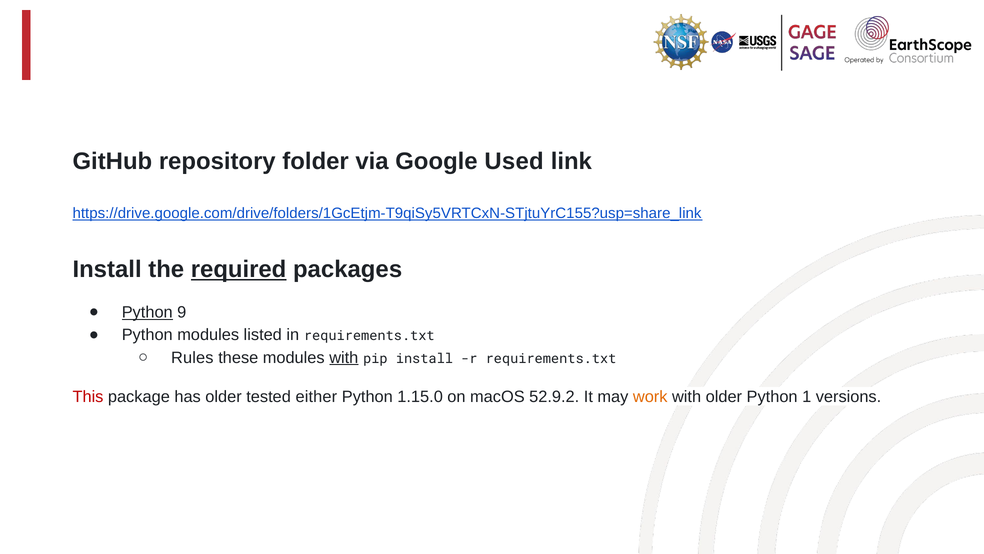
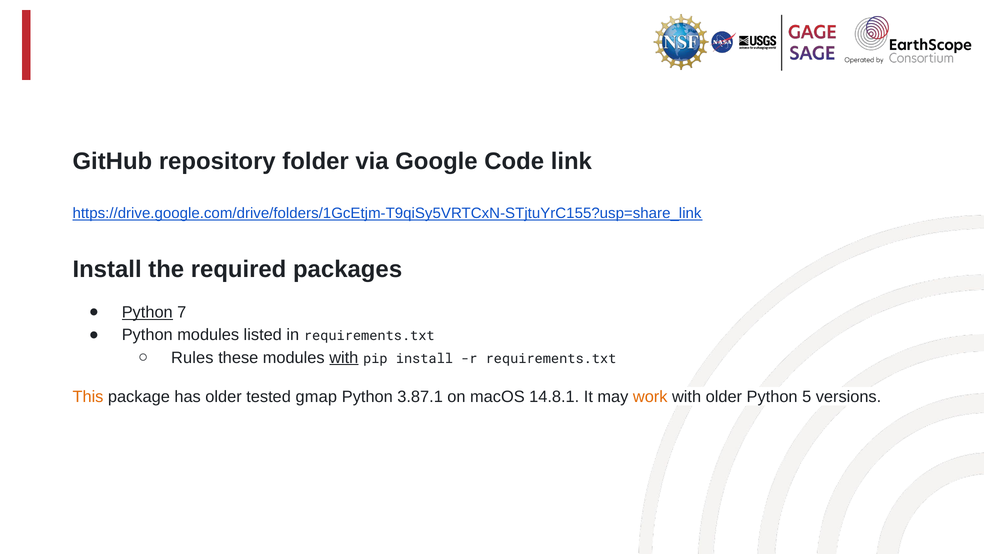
Used: Used -> Code (514, 161)
required underline: present -> none (239, 269)
9: 9 -> 7 (182, 312)
This colour: red -> orange (88, 396)
either: either -> gmap (316, 396)
1.15.0: 1.15.0 -> 3.87.1 (420, 396)
52.9.2: 52.9.2 -> 14.8.1 (554, 396)
1: 1 -> 5 (807, 396)
